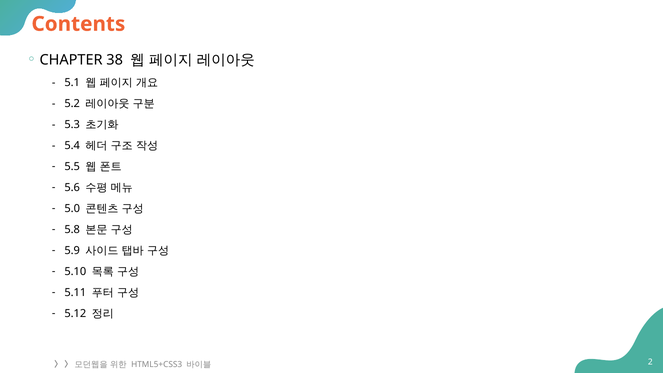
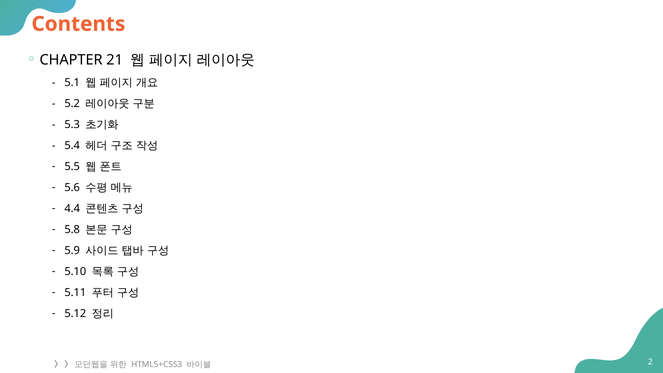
38: 38 -> 21 (115, 60)
5.0: 5.0 -> 4.4 (72, 209)
